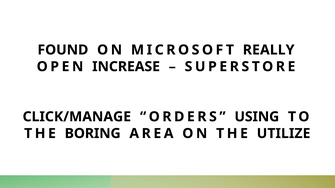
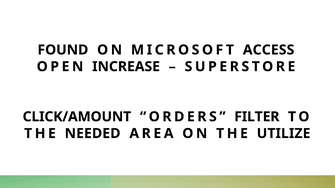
REALLY: REALLY -> ACCESS (269, 50)
CLICK/MANAGE: CLICK/MANAGE -> CLICK/AMOUNT (77, 117)
USING: USING -> FILTER (257, 117)
BORING: BORING -> NEEDED (93, 134)
